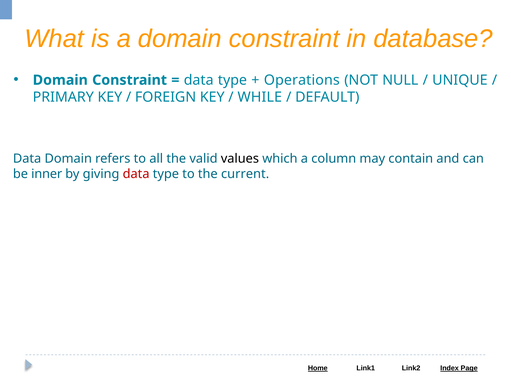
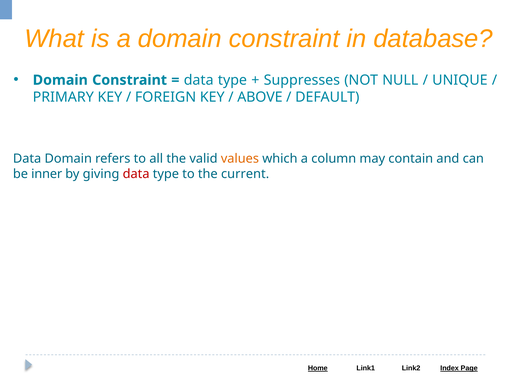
Operations: Operations -> Suppresses (302, 80)
WHILE: WHILE -> ABOVE (260, 97)
values colour: black -> orange (240, 159)
